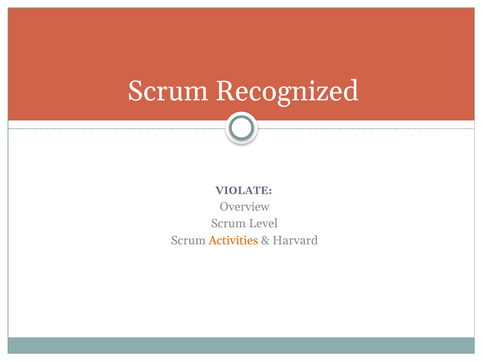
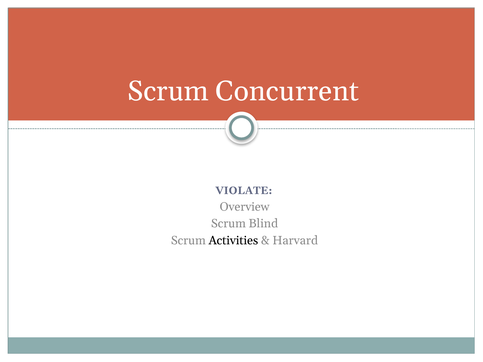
Recognized: Recognized -> Concurrent (287, 91)
Level: Level -> Blind (263, 224)
Activities colour: orange -> black (233, 241)
